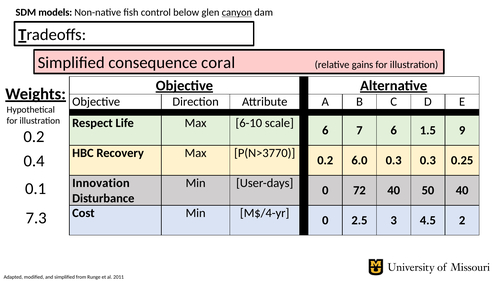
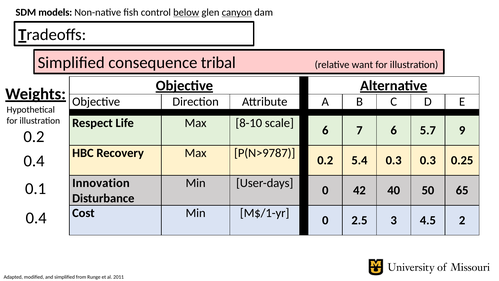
below underline: none -> present (186, 12)
coral: coral -> tribal (218, 63)
gains: gains -> want (362, 65)
6-10: 6-10 -> 8-10 (249, 123)
1.5: 1.5 -> 5.7 (428, 130)
P(N>3770: P(N>3770 -> P(N>9787 (265, 153)
6.0: 6.0 -> 5.4 (359, 160)
72: 72 -> 42 (359, 190)
50 40: 40 -> 65 (462, 190)
M$/4-yr: M$/4-yr -> M$/1-yr (265, 213)
7.3: 7.3 -> 0.4 (36, 218)
